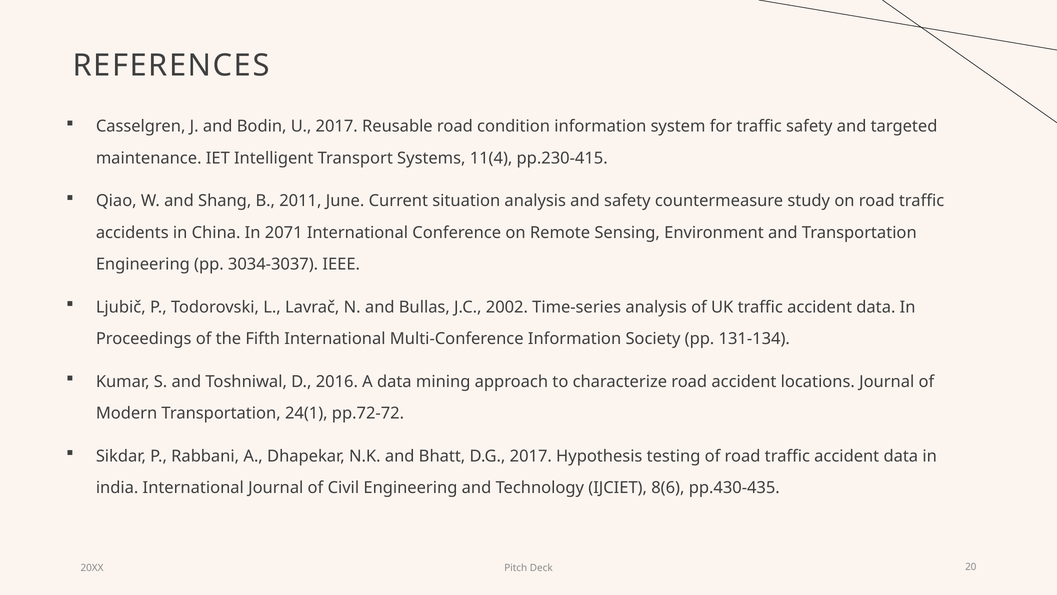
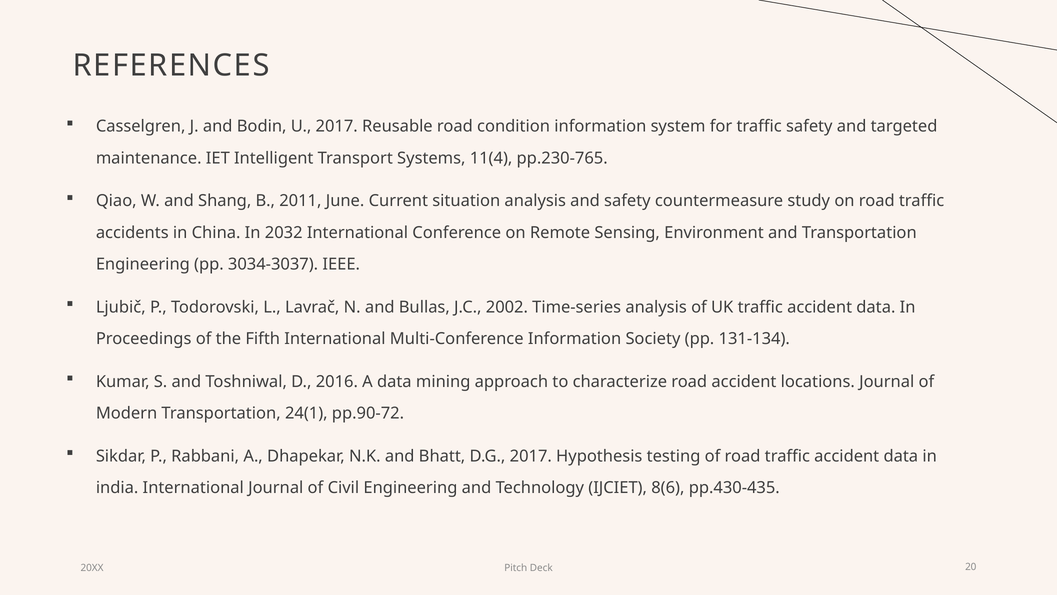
pp.230-415: pp.230-415 -> pp.230-765 (562, 158)
2071: 2071 -> 2032 (284, 232)
pp.72-72: pp.72-72 -> pp.90-72 (368, 413)
